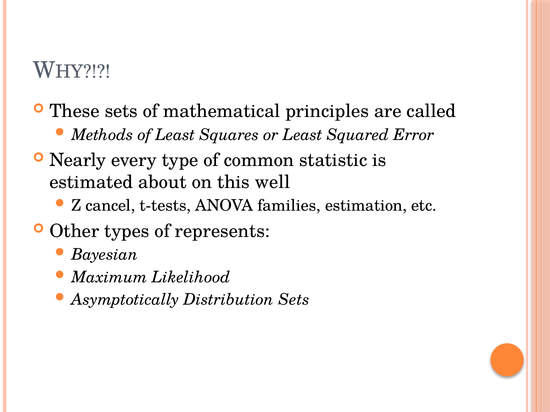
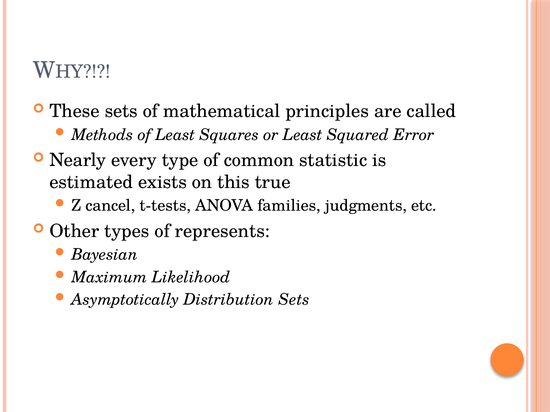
about: about -> exists (163, 182)
well: well -> true (273, 182)
estimation: estimation -> judgments (366, 206)
